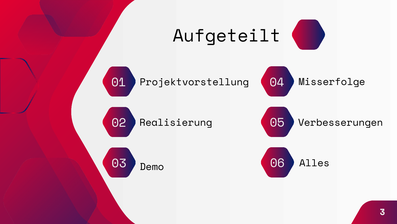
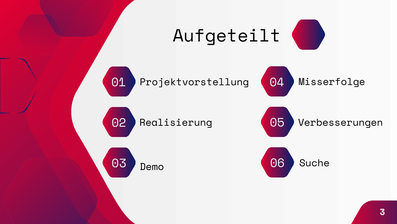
Alles: Alles -> Suche (314, 163)
